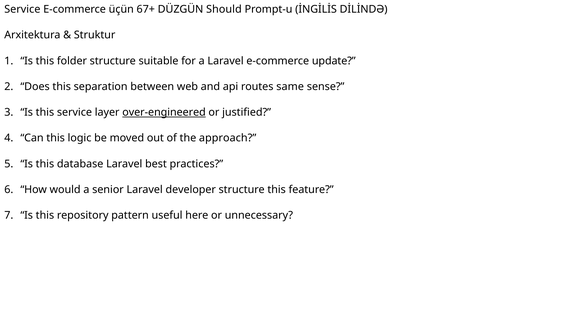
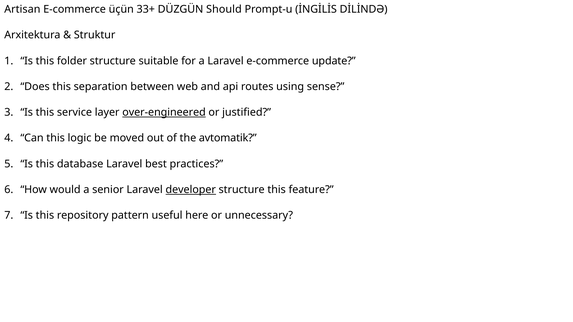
Service: Service -> Artisan (22, 9)
67+: 67+ -> 33+ (146, 9)
same: same -> using (290, 87)
approach: approach -> avtomatik (228, 138)
developer underline: none -> present (191, 190)
